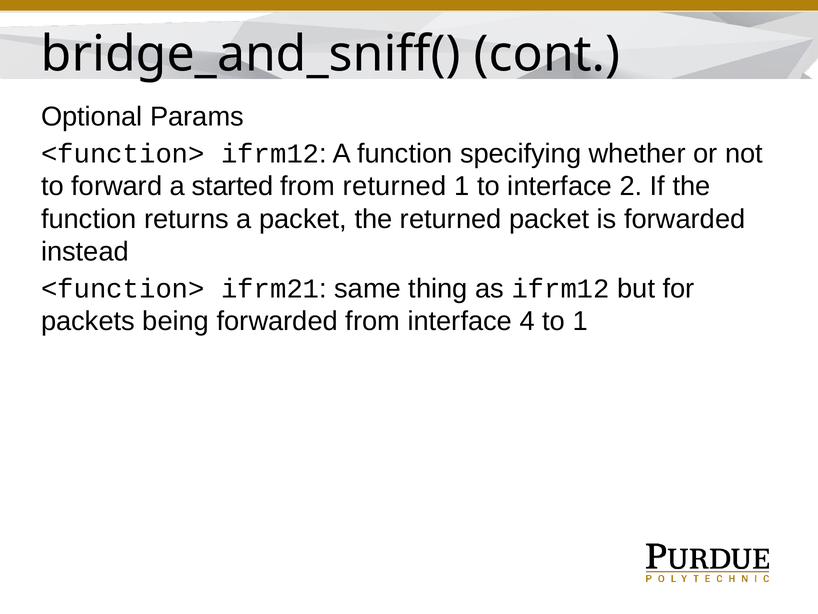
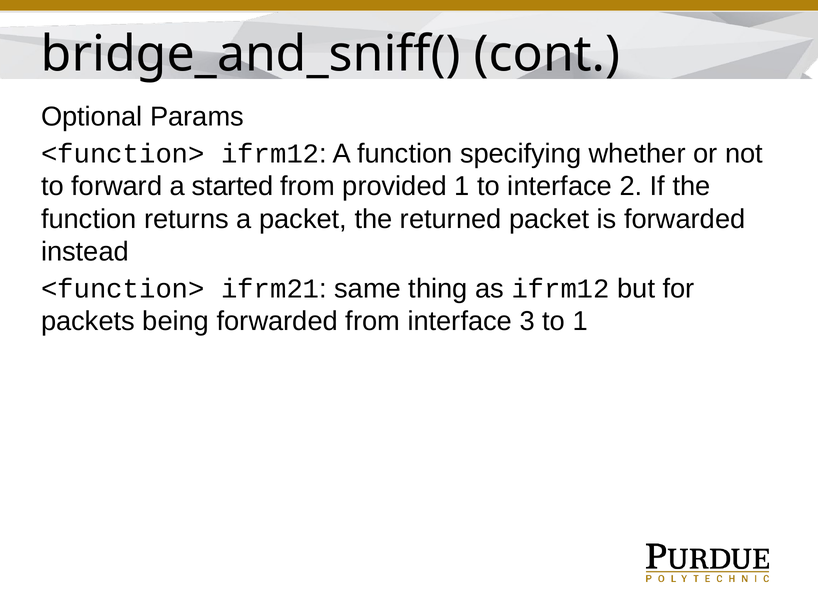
from returned: returned -> provided (395, 186)
4: 4 -> 3 (527, 321)
